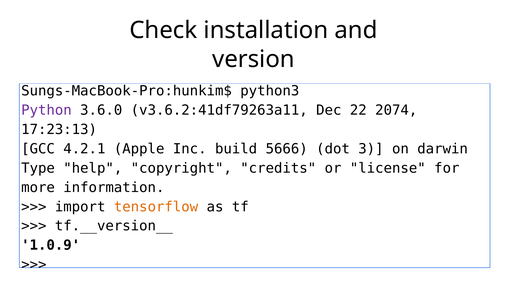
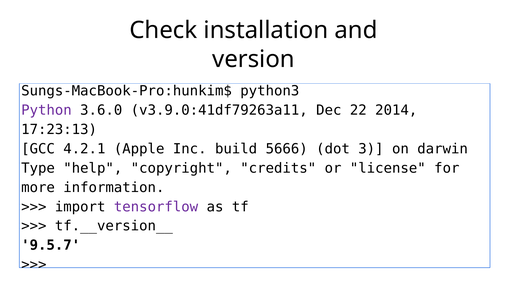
v3.6.2:41df79263a11: v3.6.2:41df79263a11 -> v3.9.0:41df79263a11 (219, 110)
2074: 2074 -> 2014 (396, 110)
tensorflow colour: orange -> purple (156, 207)
1.0.9: 1.0.9 -> 9.5.7 (51, 245)
